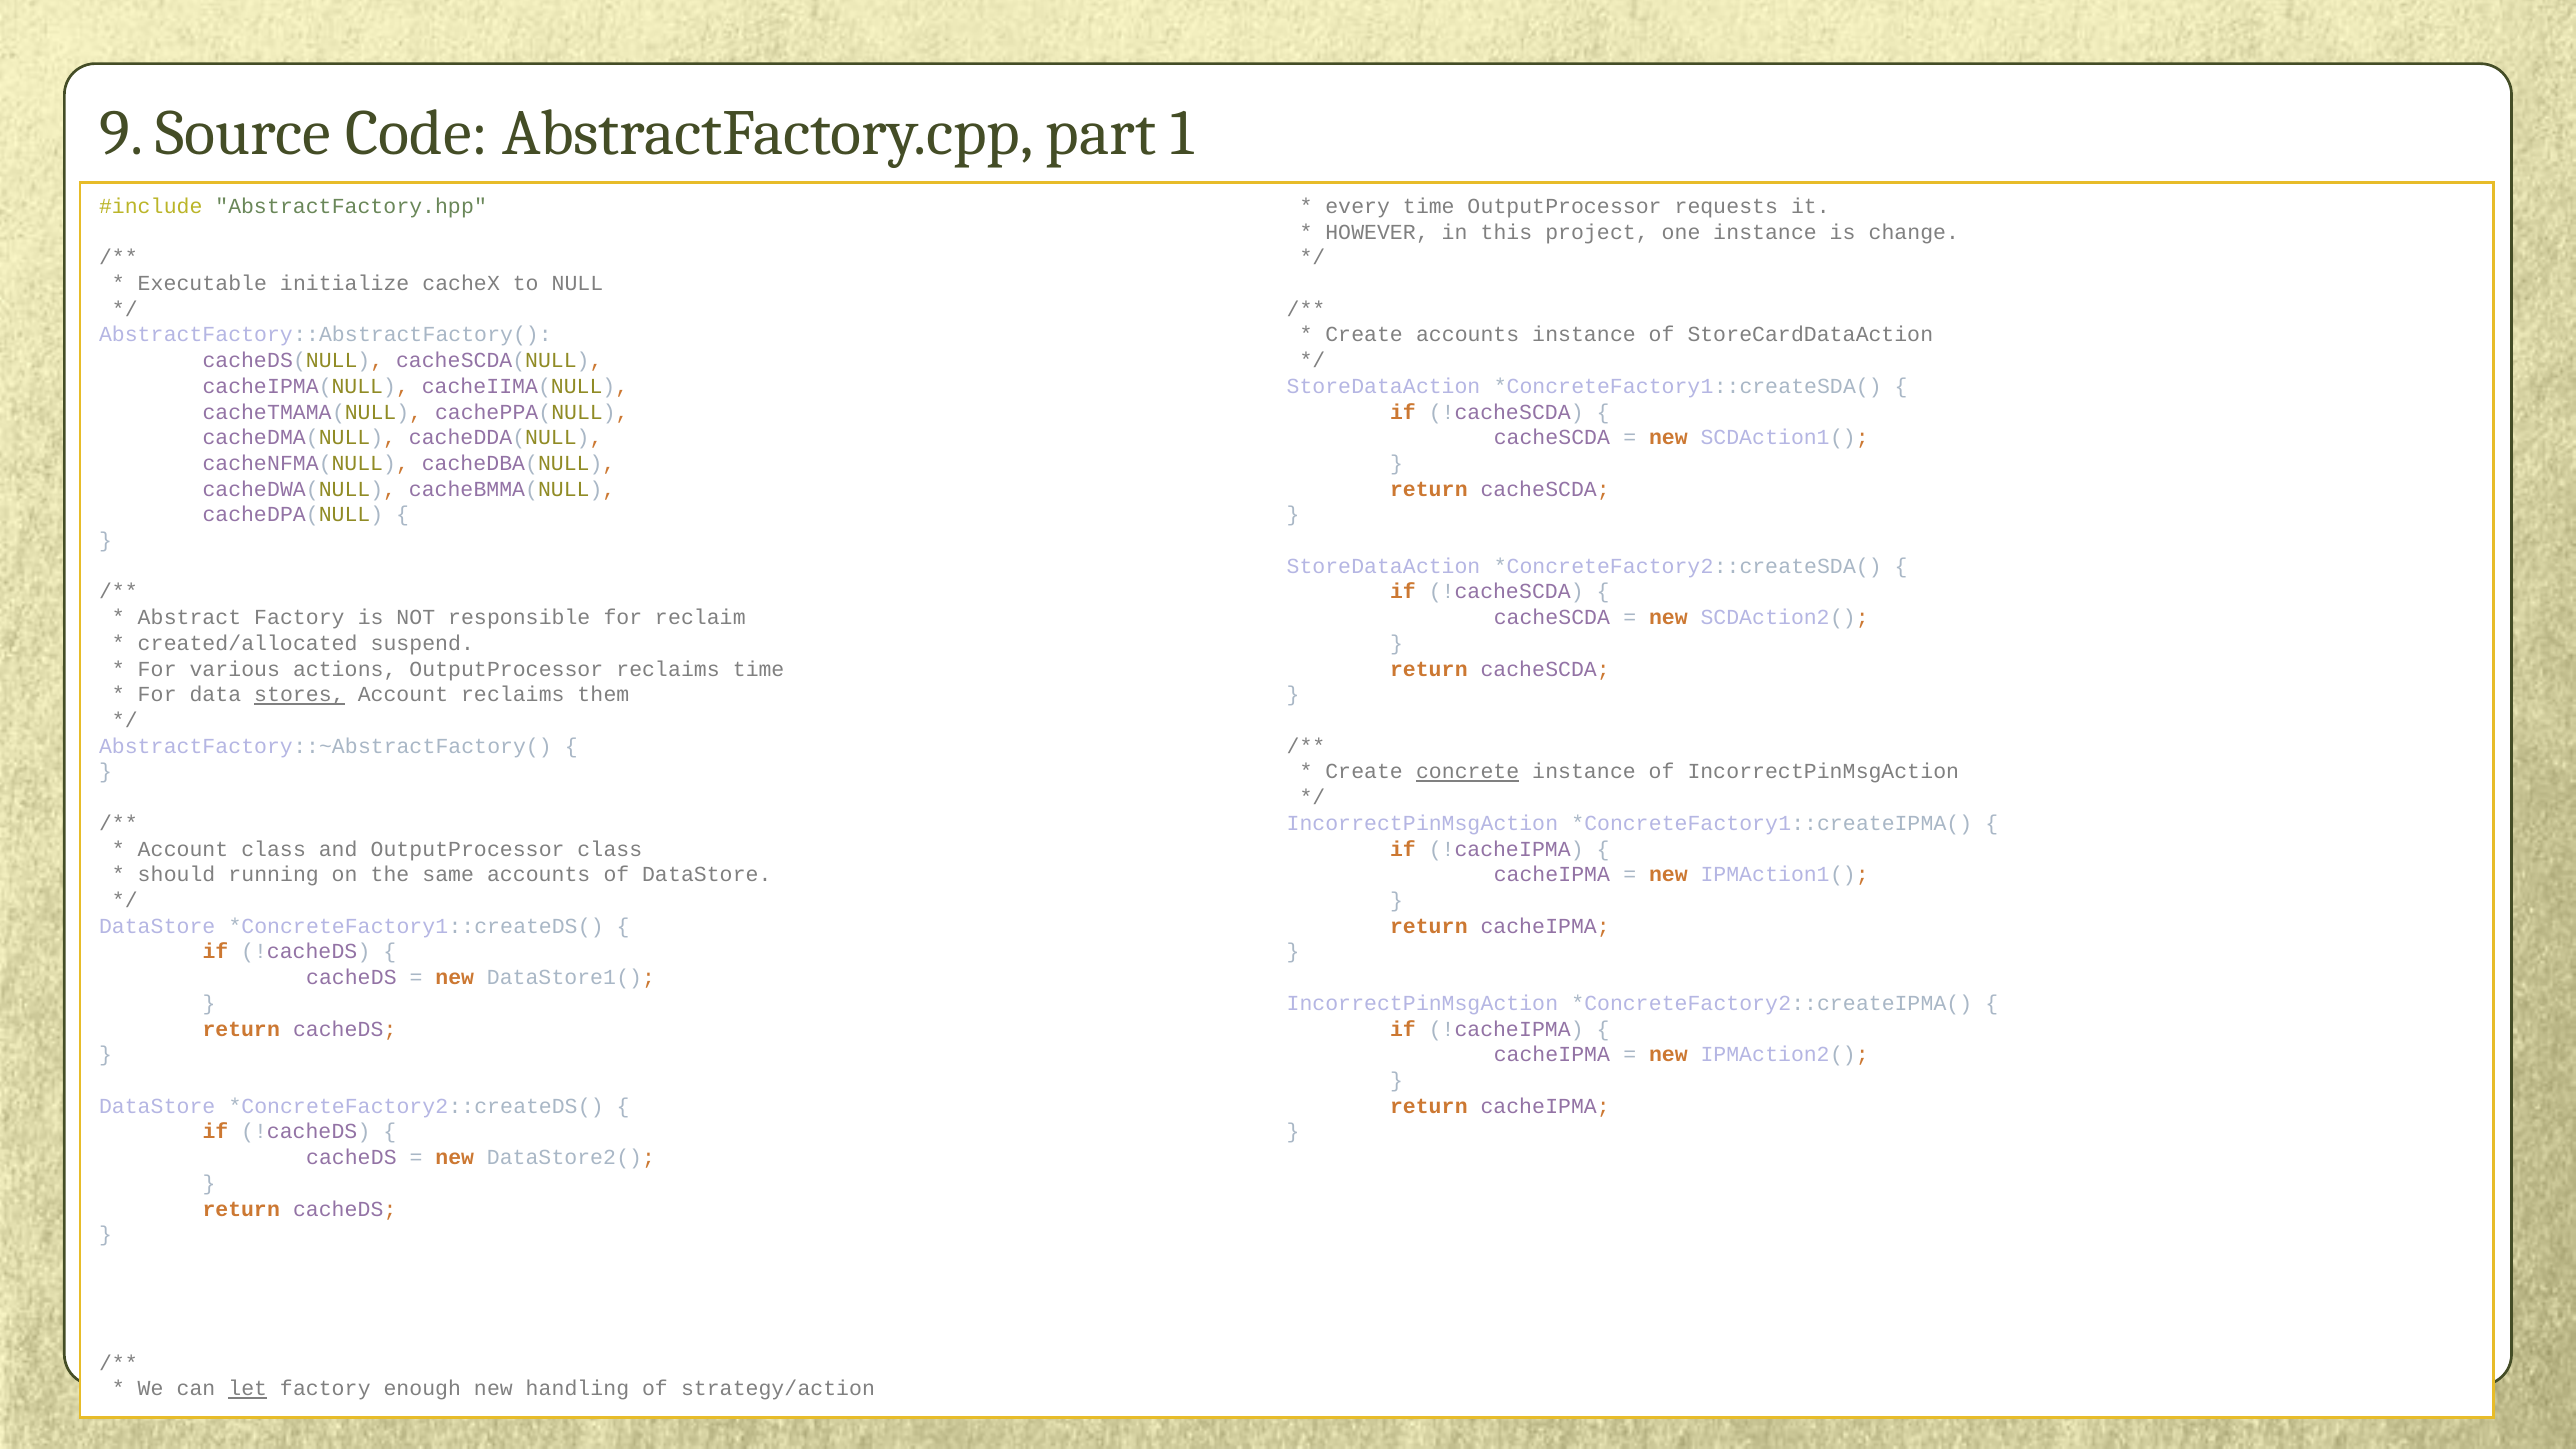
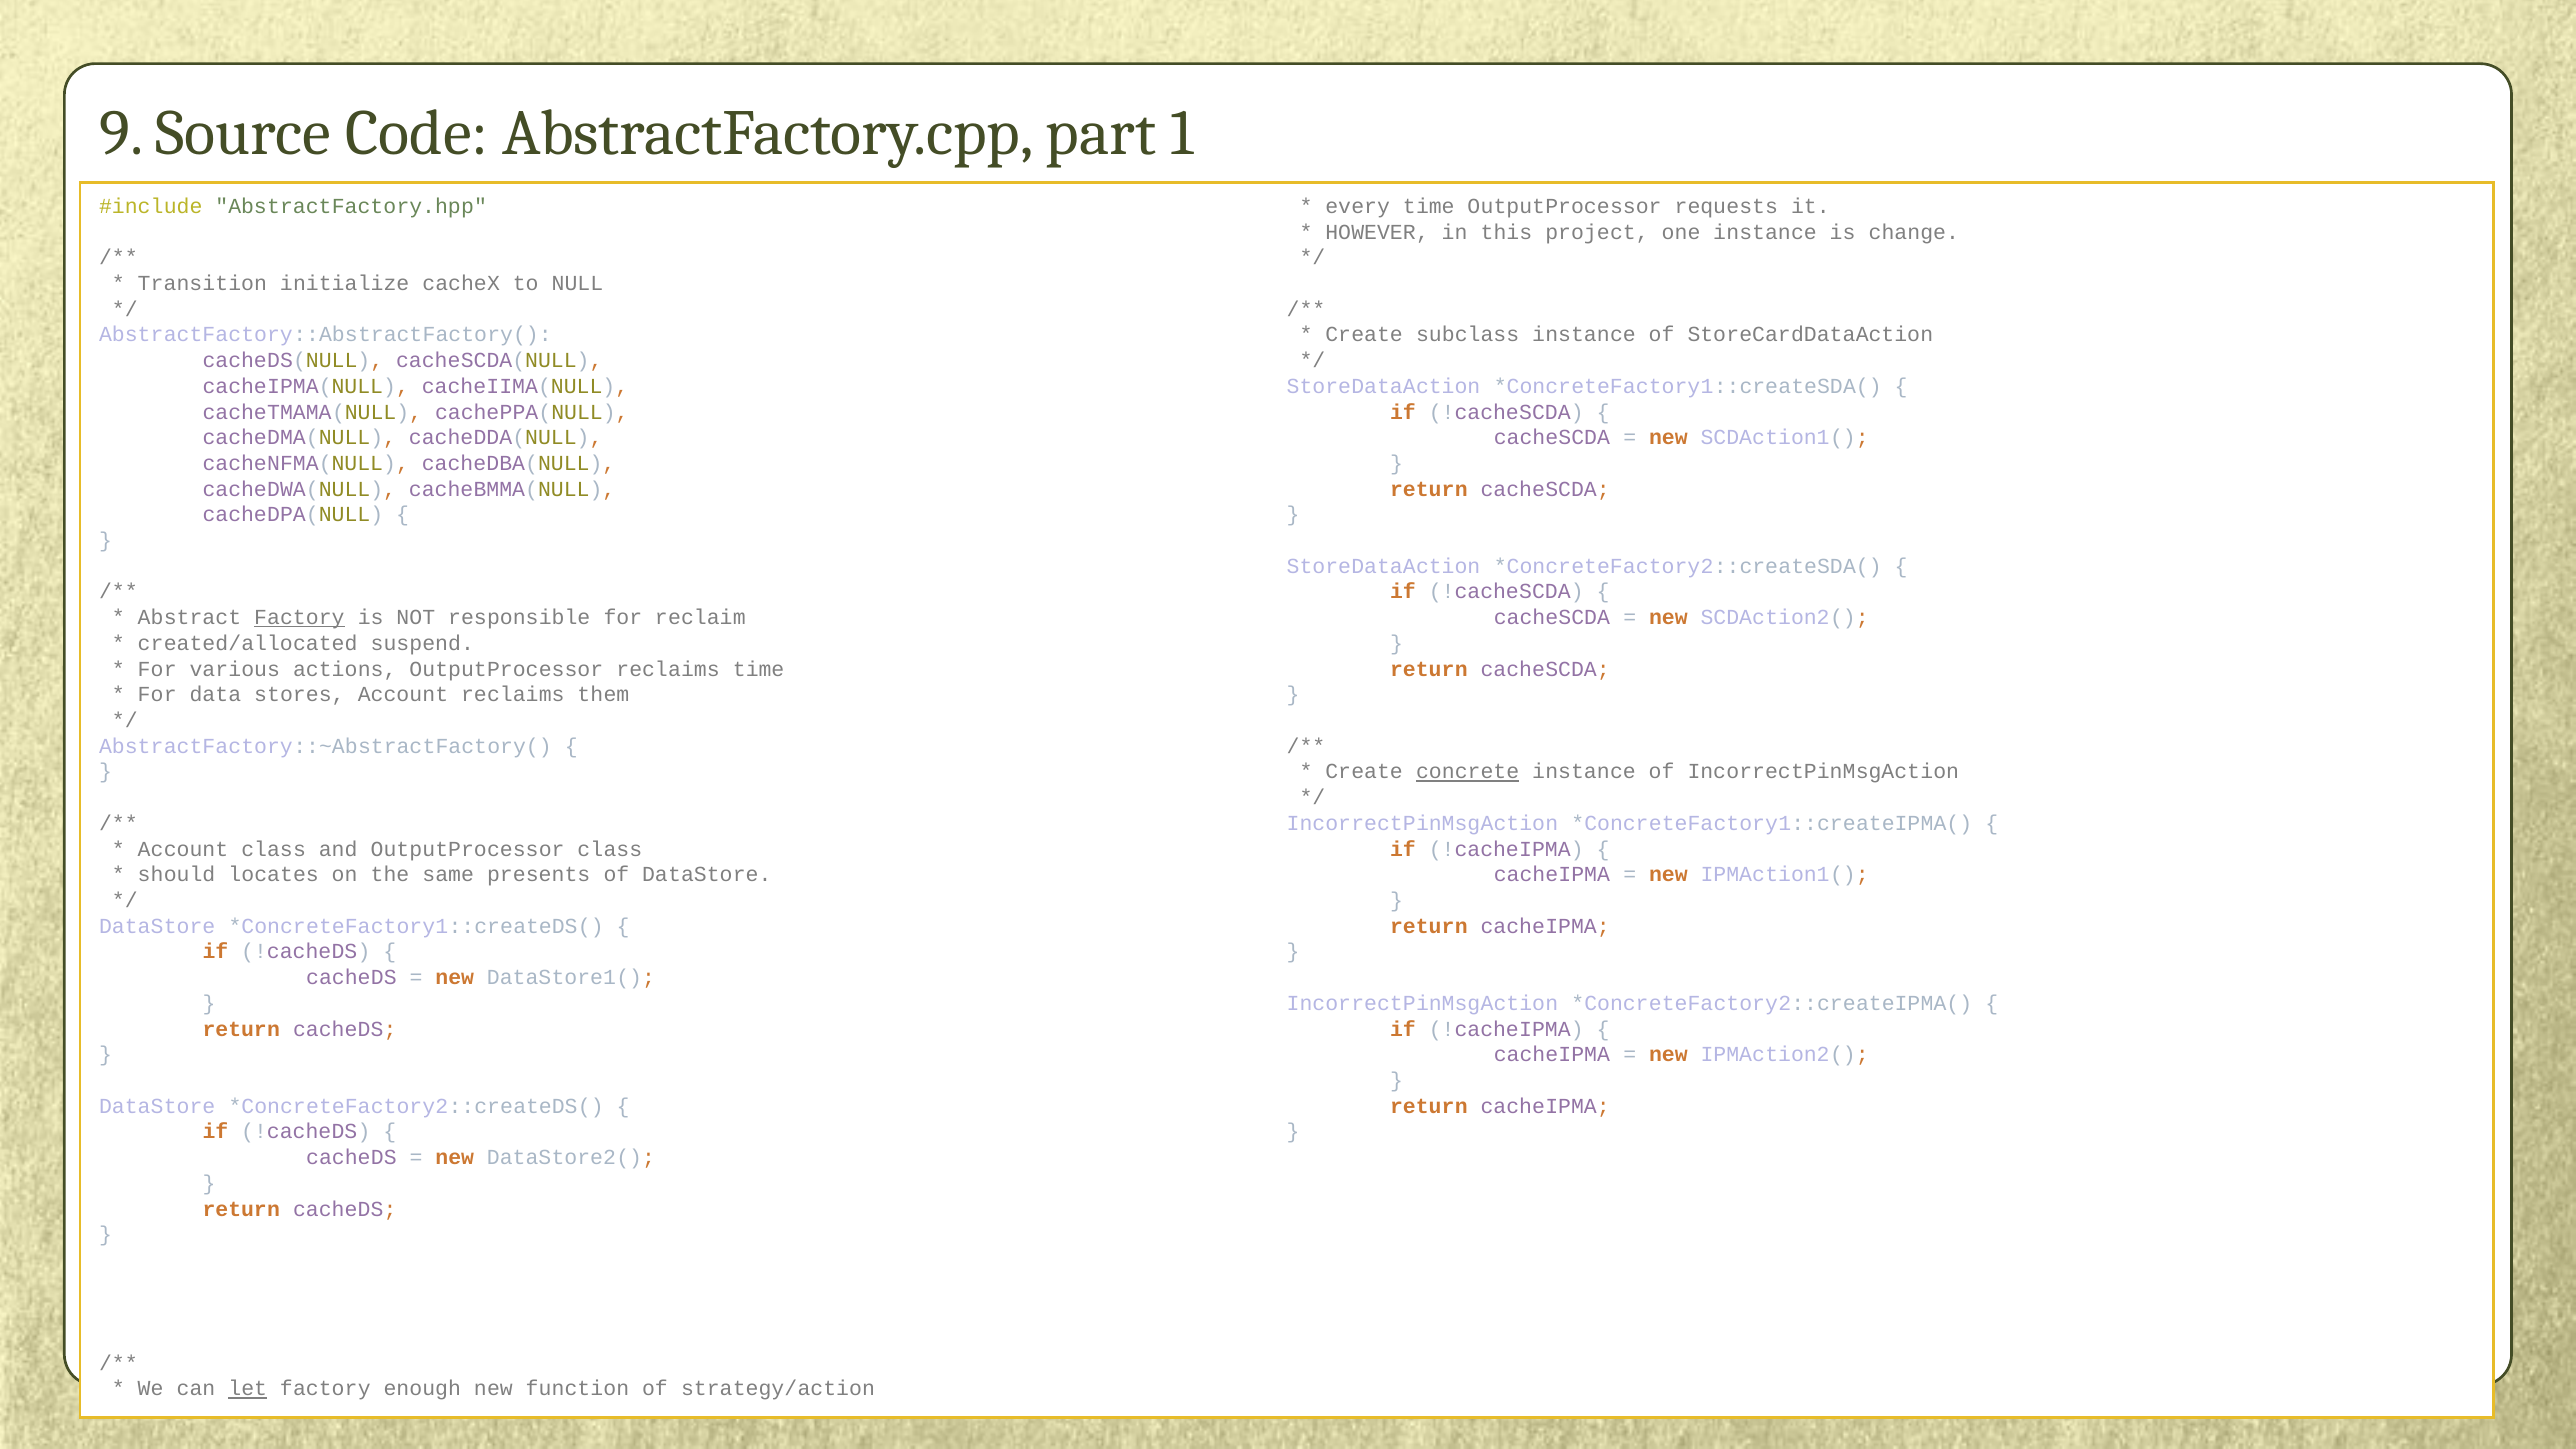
Executable: Executable -> Transition (202, 283)
Create accounts: accounts -> subclass (1468, 335)
Factory underline: none -> present (299, 618)
stores underline: present -> none (299, 695)
running: running -> locates (274, 875)
same accounts: accounts -> presents (539, 875)
handling: handling -> function (577, 1389)
